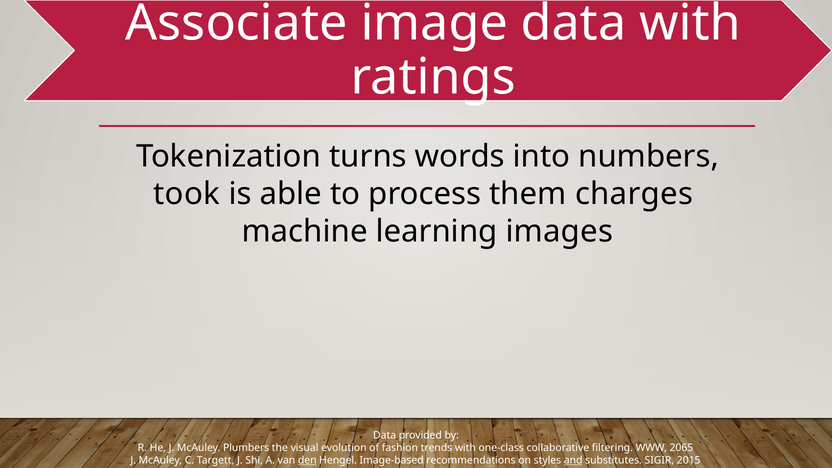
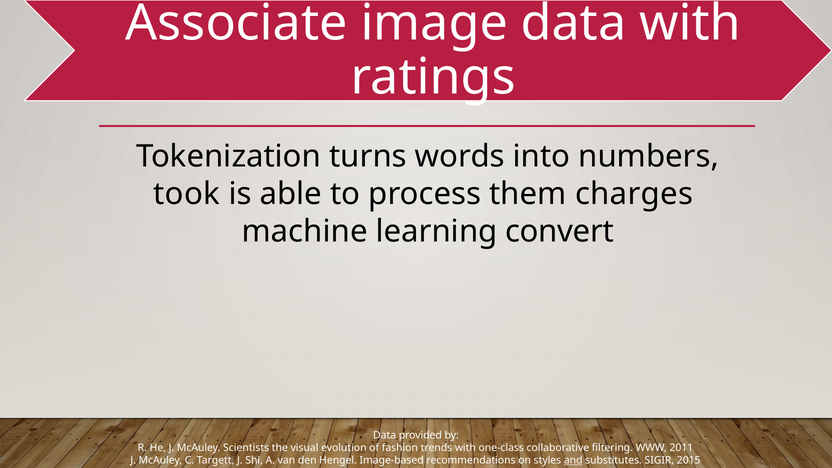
images: images -> convert (560, 231)
Plumbers: Plumbers -> Scientists (246, 448)
2065: 2065 -> 2011 (681, 448)
den underline: present -> none (307, 460)
